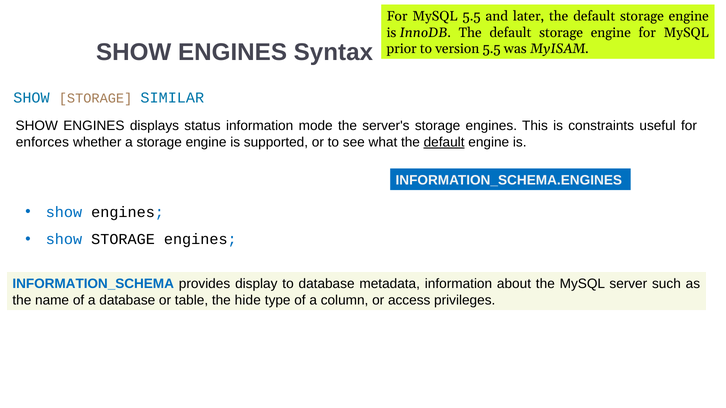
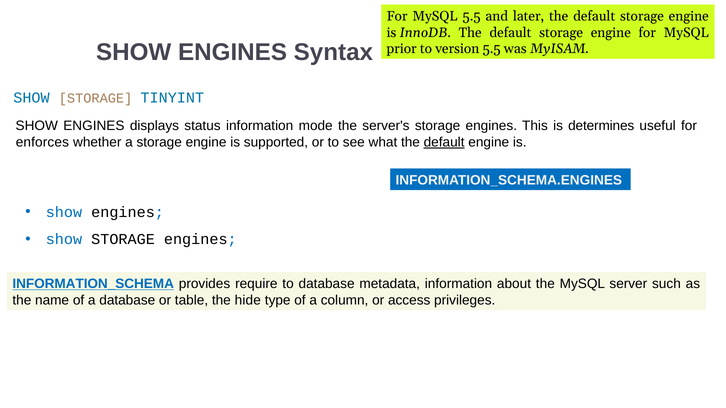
SIMILAR: SIMILAR -> TINYINT (172, 98)
constraints: constraints -> determines (601, 126)
INFORMATION_SCHEMA underline: none -> present (93, 284)
display: display -> require (256, 284)
